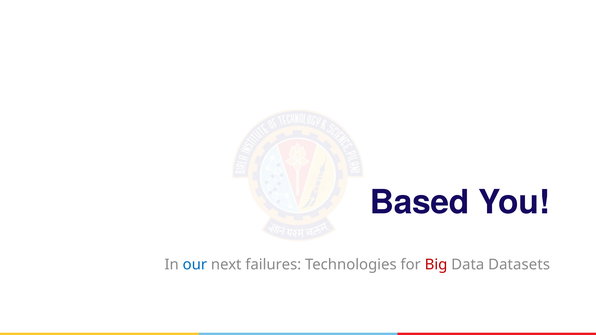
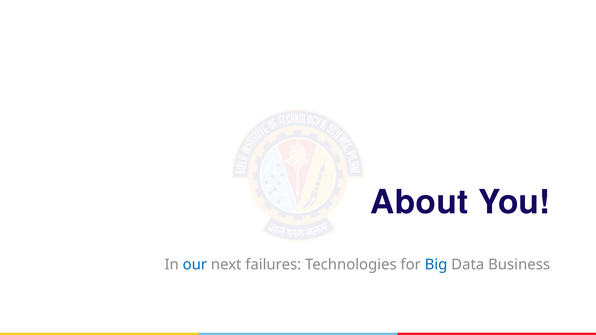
Based: Based -> About (419, 202)
Big colour: red -> blue (436, 265)
Datasets: Datasets -> Business (519, 265)
